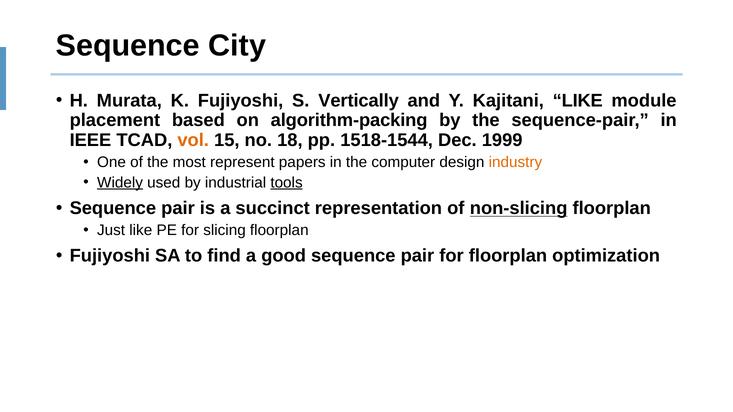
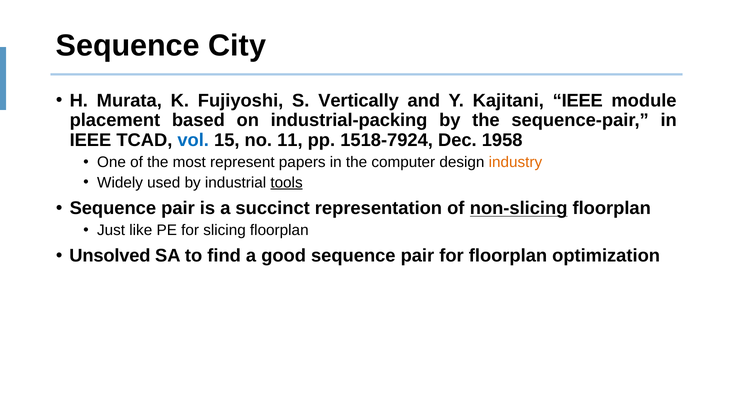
Kajitani LIKE: LIKE -> IEEE (578, 101)
algorithm-packing: algorithm-packing -> industrial-packing (349, 121)
vol colour: orange -> blue (193, 140)
18: 18 -> 11 (290, 140)
1518-1544: 1518-1544 -> 1518-7924 (387, 140)
1999: 1999 -> 1958 (502, 140)
Widely underline: present -> none (120, 183)
Fujiyoshi: Fujiyoshi -> Unsolved (110, 256)
